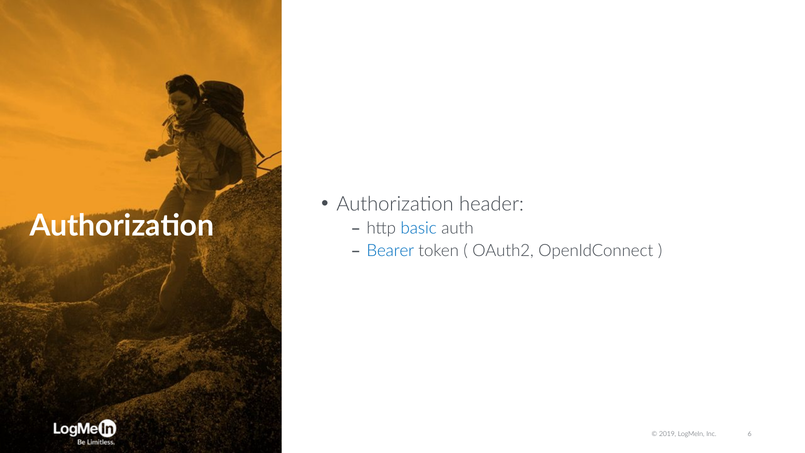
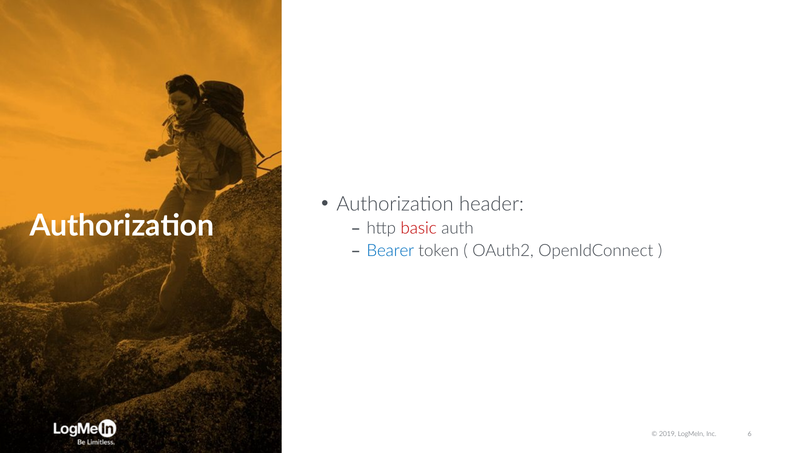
basic colour: blue -> red (419, 228)
